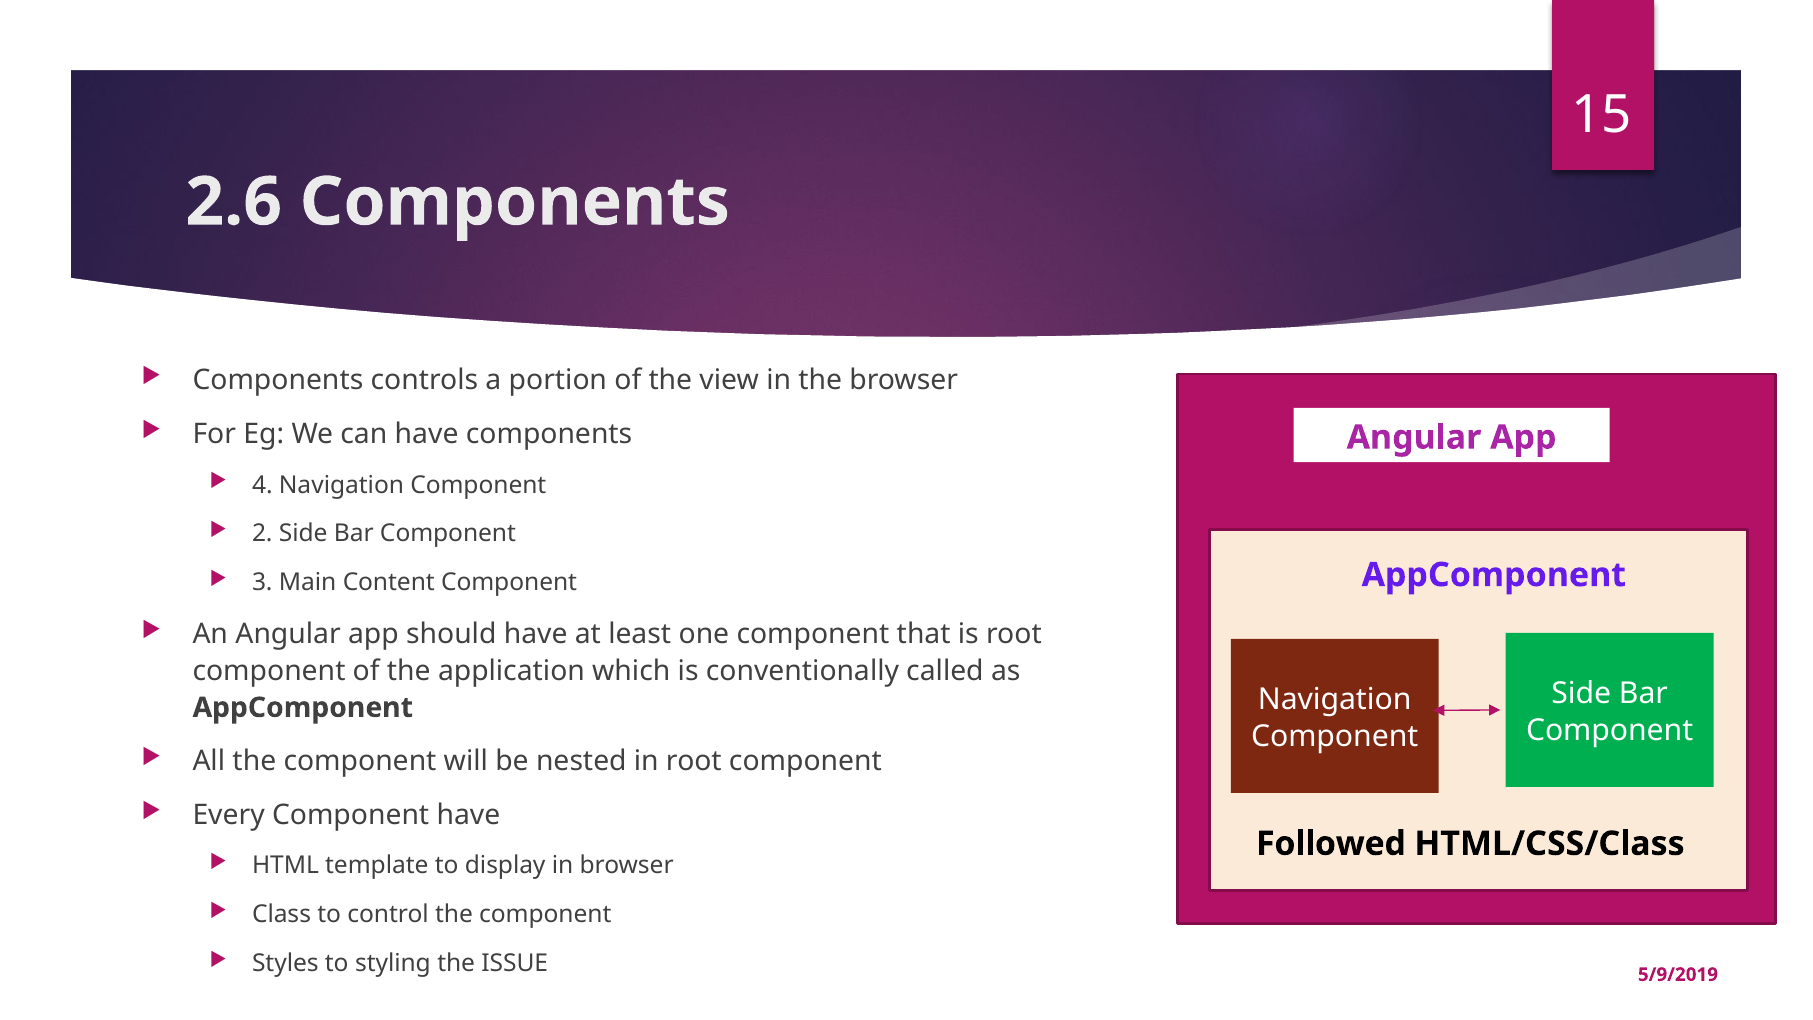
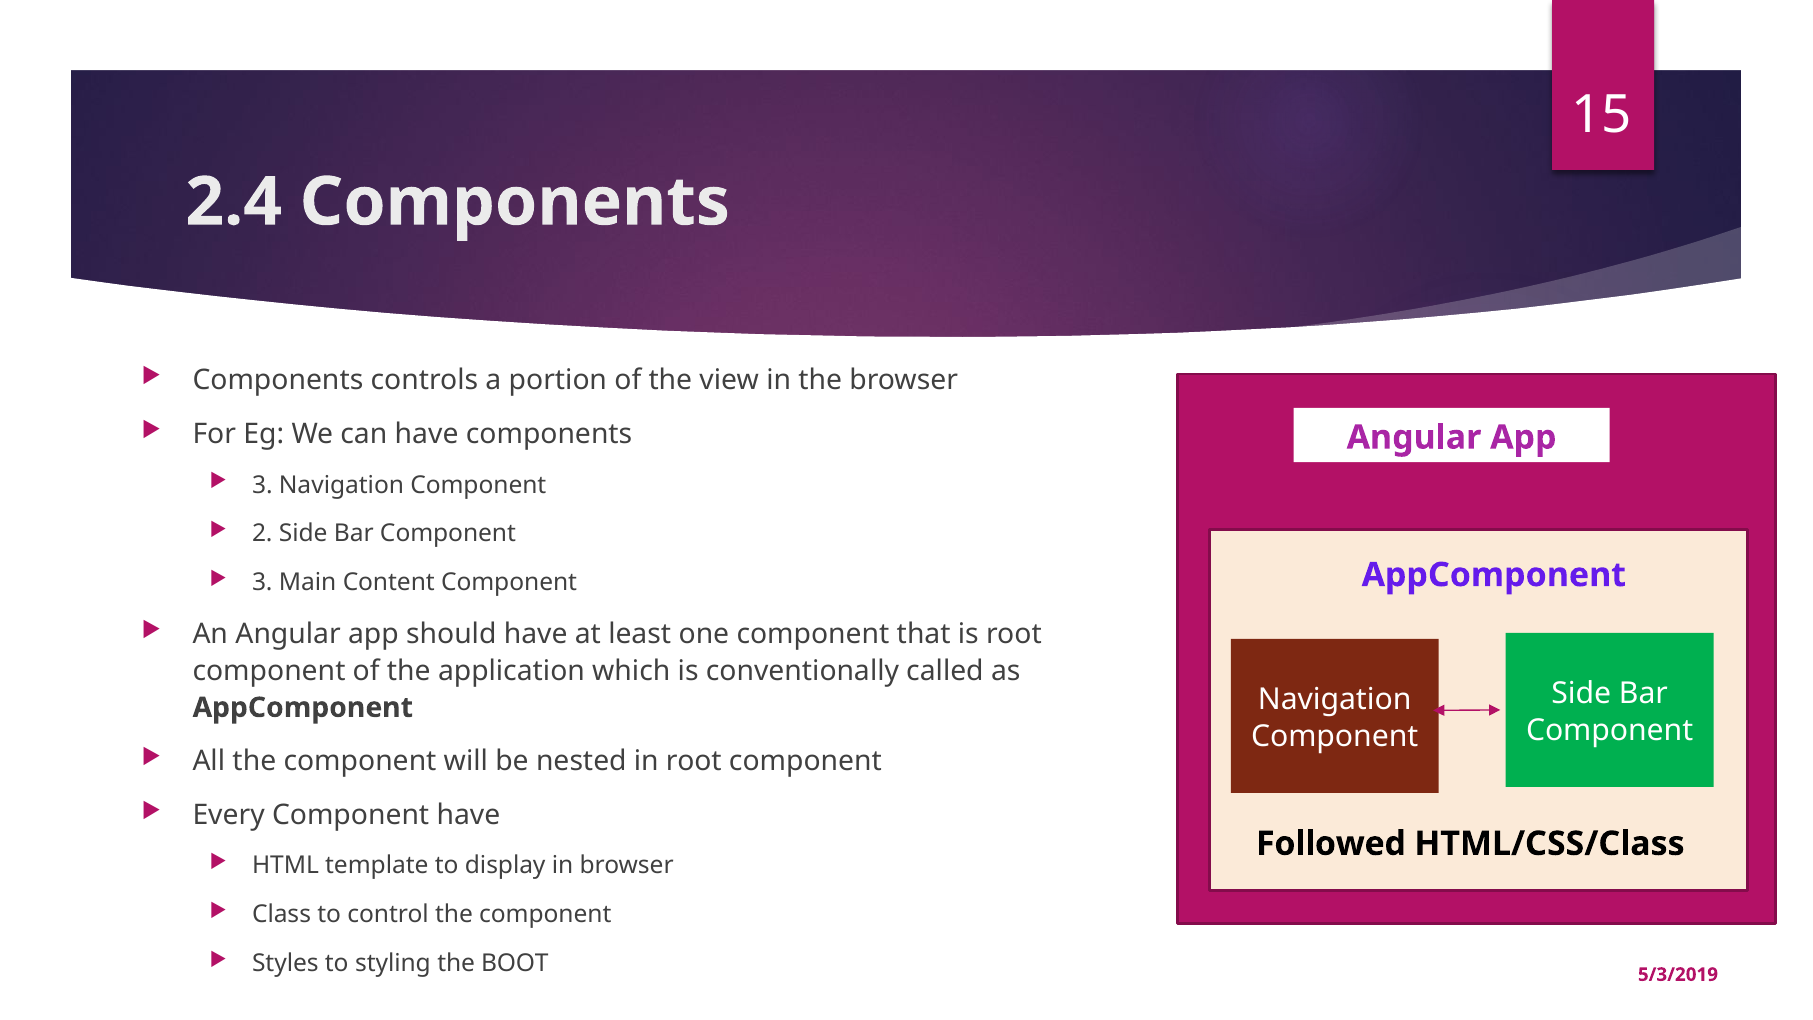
2.6: 2.6 -> 2.4 (234, 202)
4: 4 -> 3 (262, 485)
ISSUE: ISSUE -> BOOT (515, 963)
5/9/2019: 5/9/2019 -> 5/3/2019 (1678, 974)
